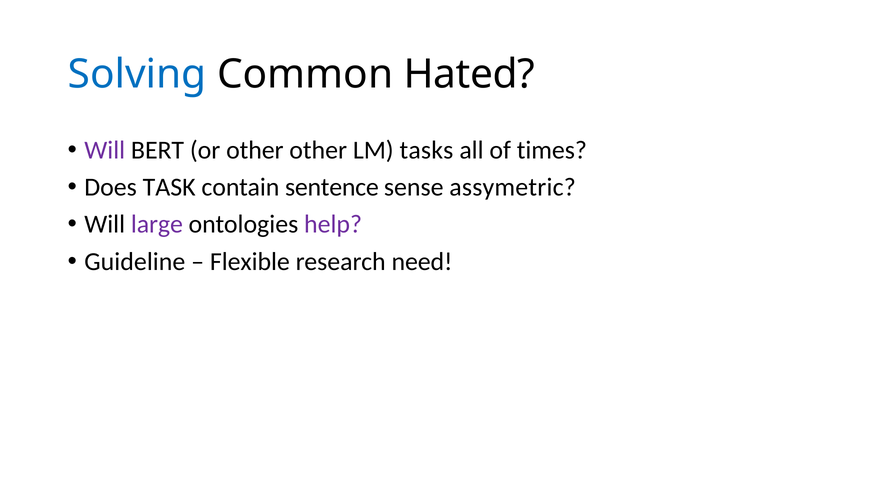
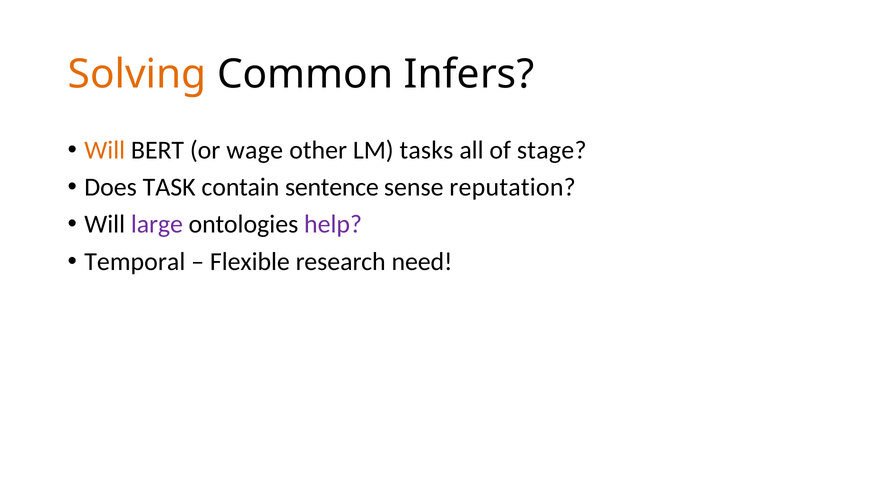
Solving colour: blue -> orange (137, 75)
Hated: Hated -> Infers (469, 75)
Will colour: purple -> orange (105, 150)
or other: other -> wage (255, 150)
times: times -> stage (552, 150)
assymetric: assymetric -> reputation (513, 187)
Guideline: Guideline -> Temporal (135, 262)
